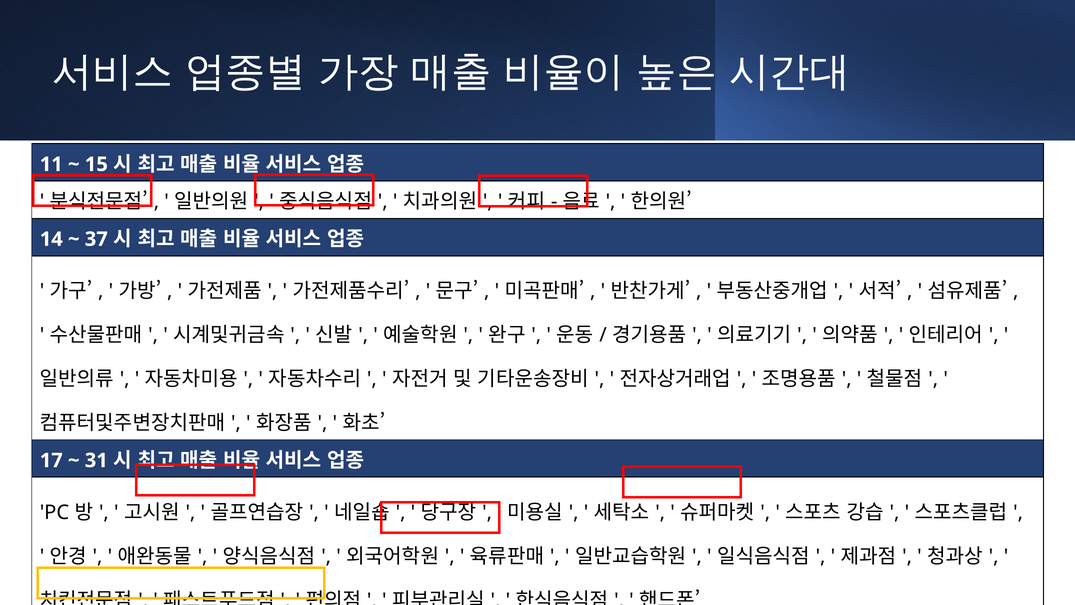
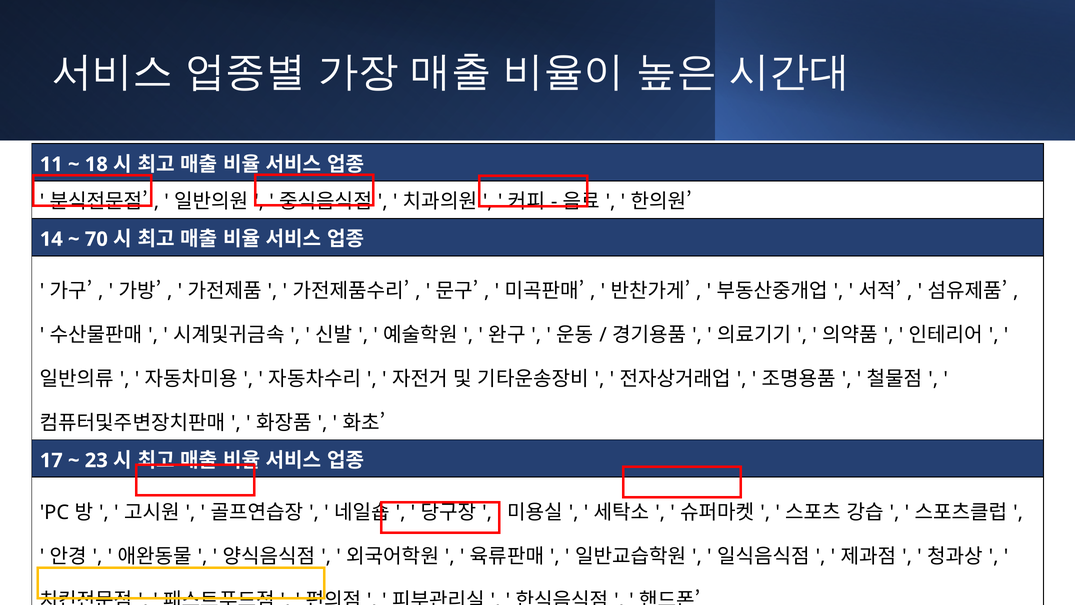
15: 15 -> 18 (96, 164)
37: 37 -> 70 (96, 239)
31: 31 -> 23 (96, 460)
